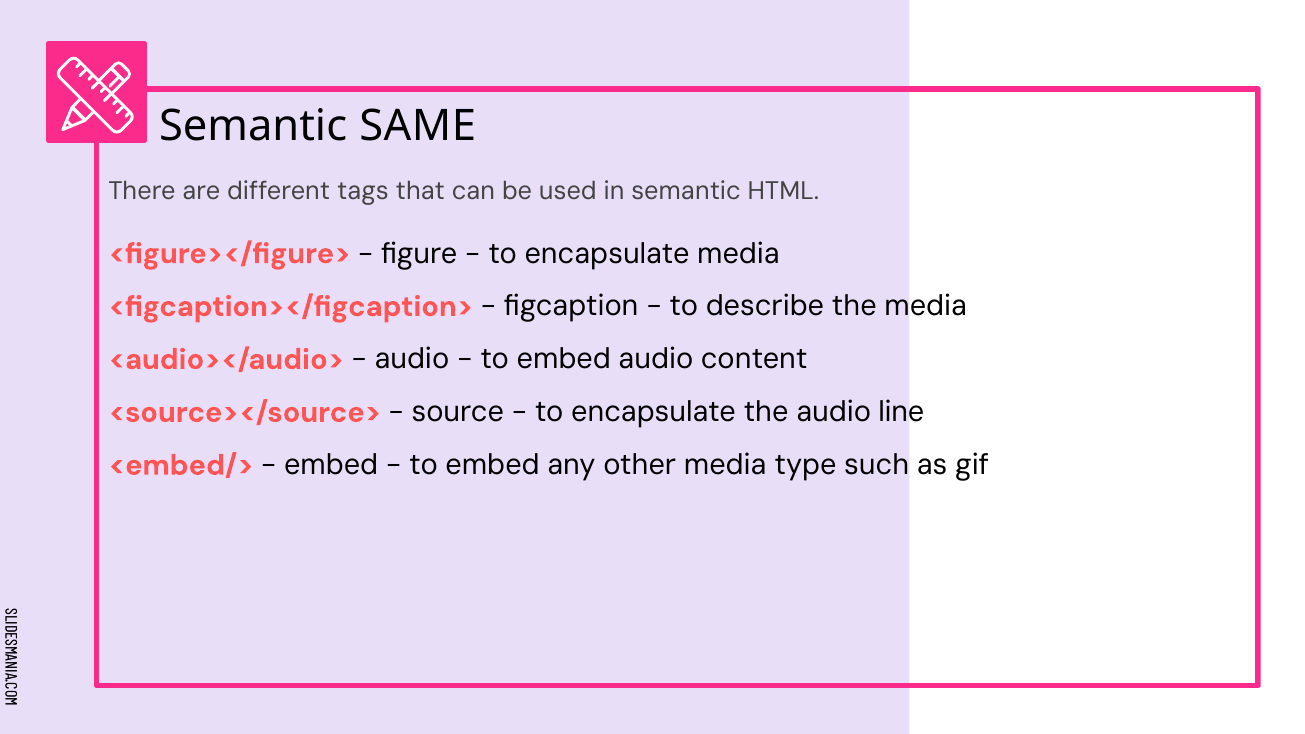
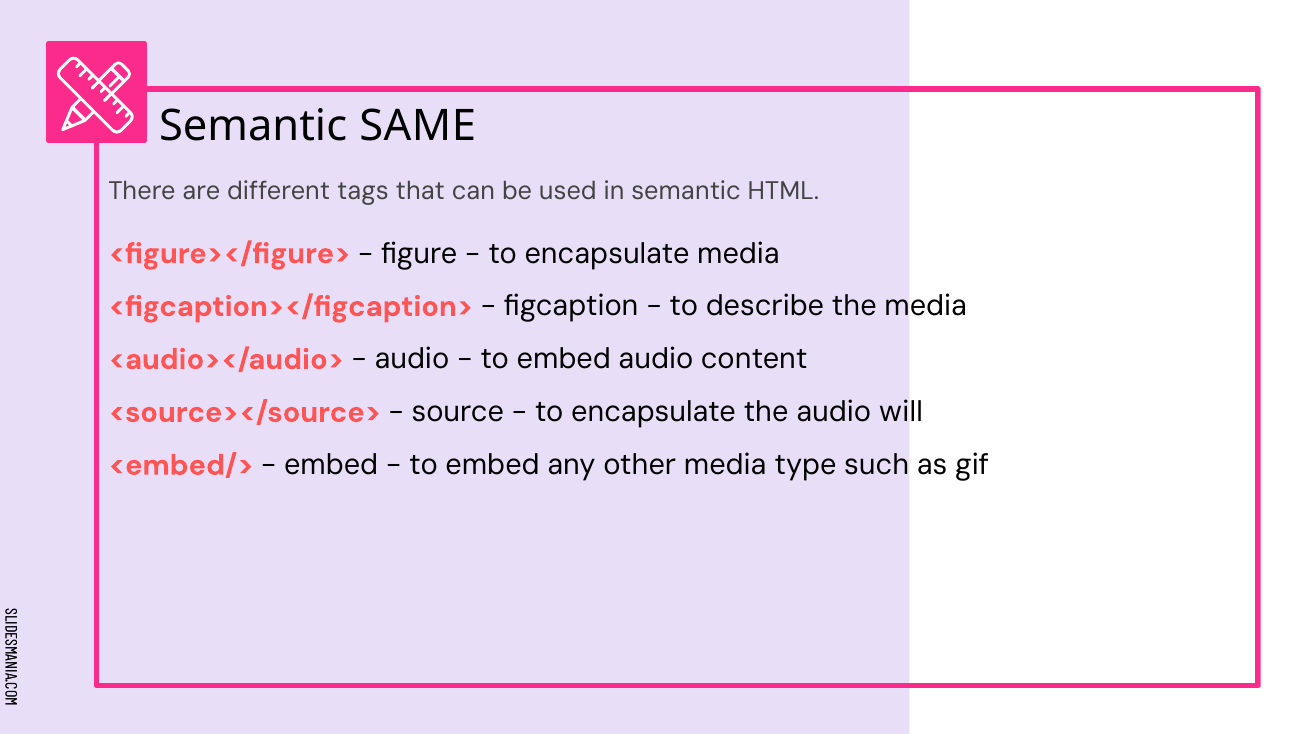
line: line -> will (901, 412)
